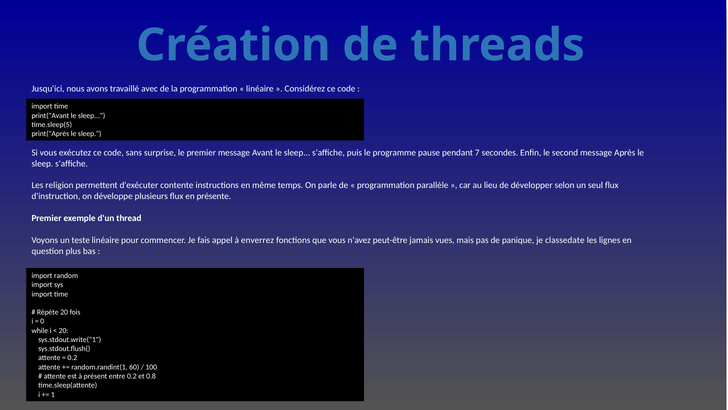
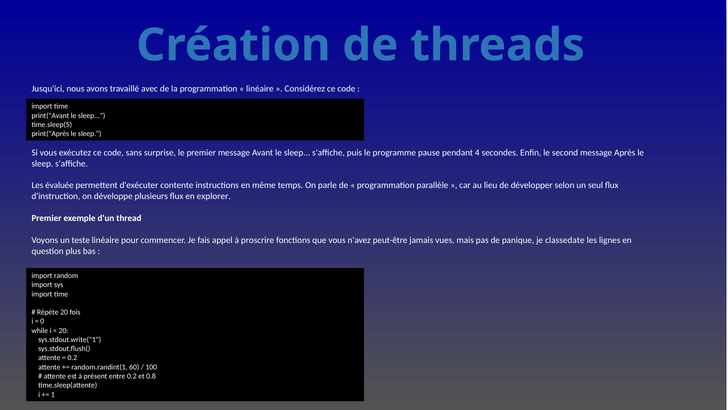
7: 7 -> 4 (477, 152)
religion: religion -> évaluée (60, 185)
présente: présente -> explorer (214, 196)
enverrez: enverrez -> proscrire (258, 240)
